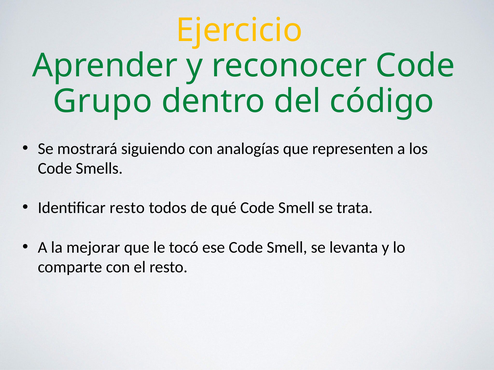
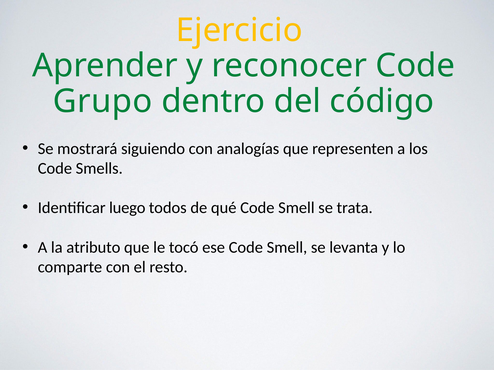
Identificar resto: resto -> luego (127, 208)
mejorar: mejorar -> atributo (93, 248)
